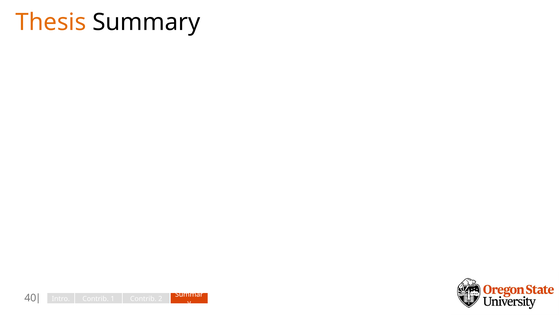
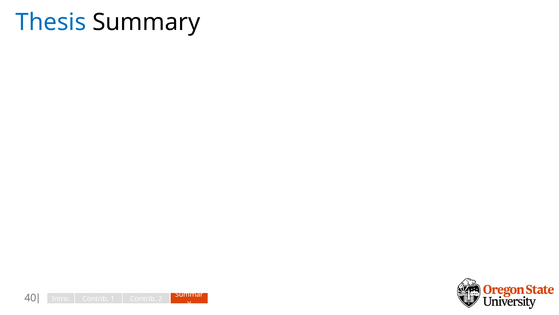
Thesis colour: orange -> blue (51, 22)
